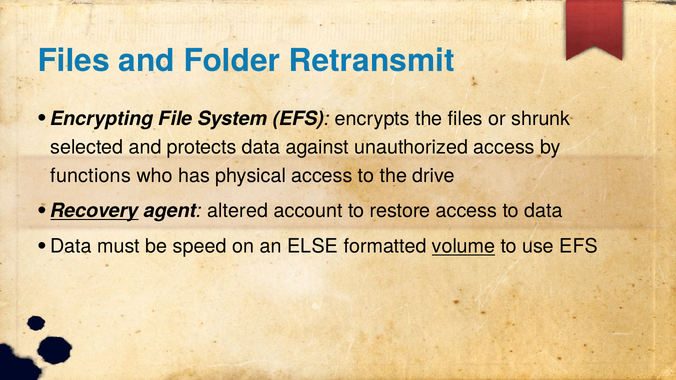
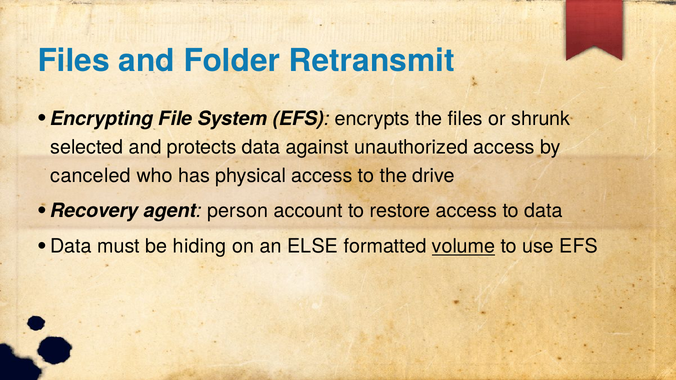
functions: functions -> canceled (91, 176)
Recovery underline: present -> none (94, 211)
altered: altered -> person (238, 211)
speed: speed -> hiding (200, 247)
